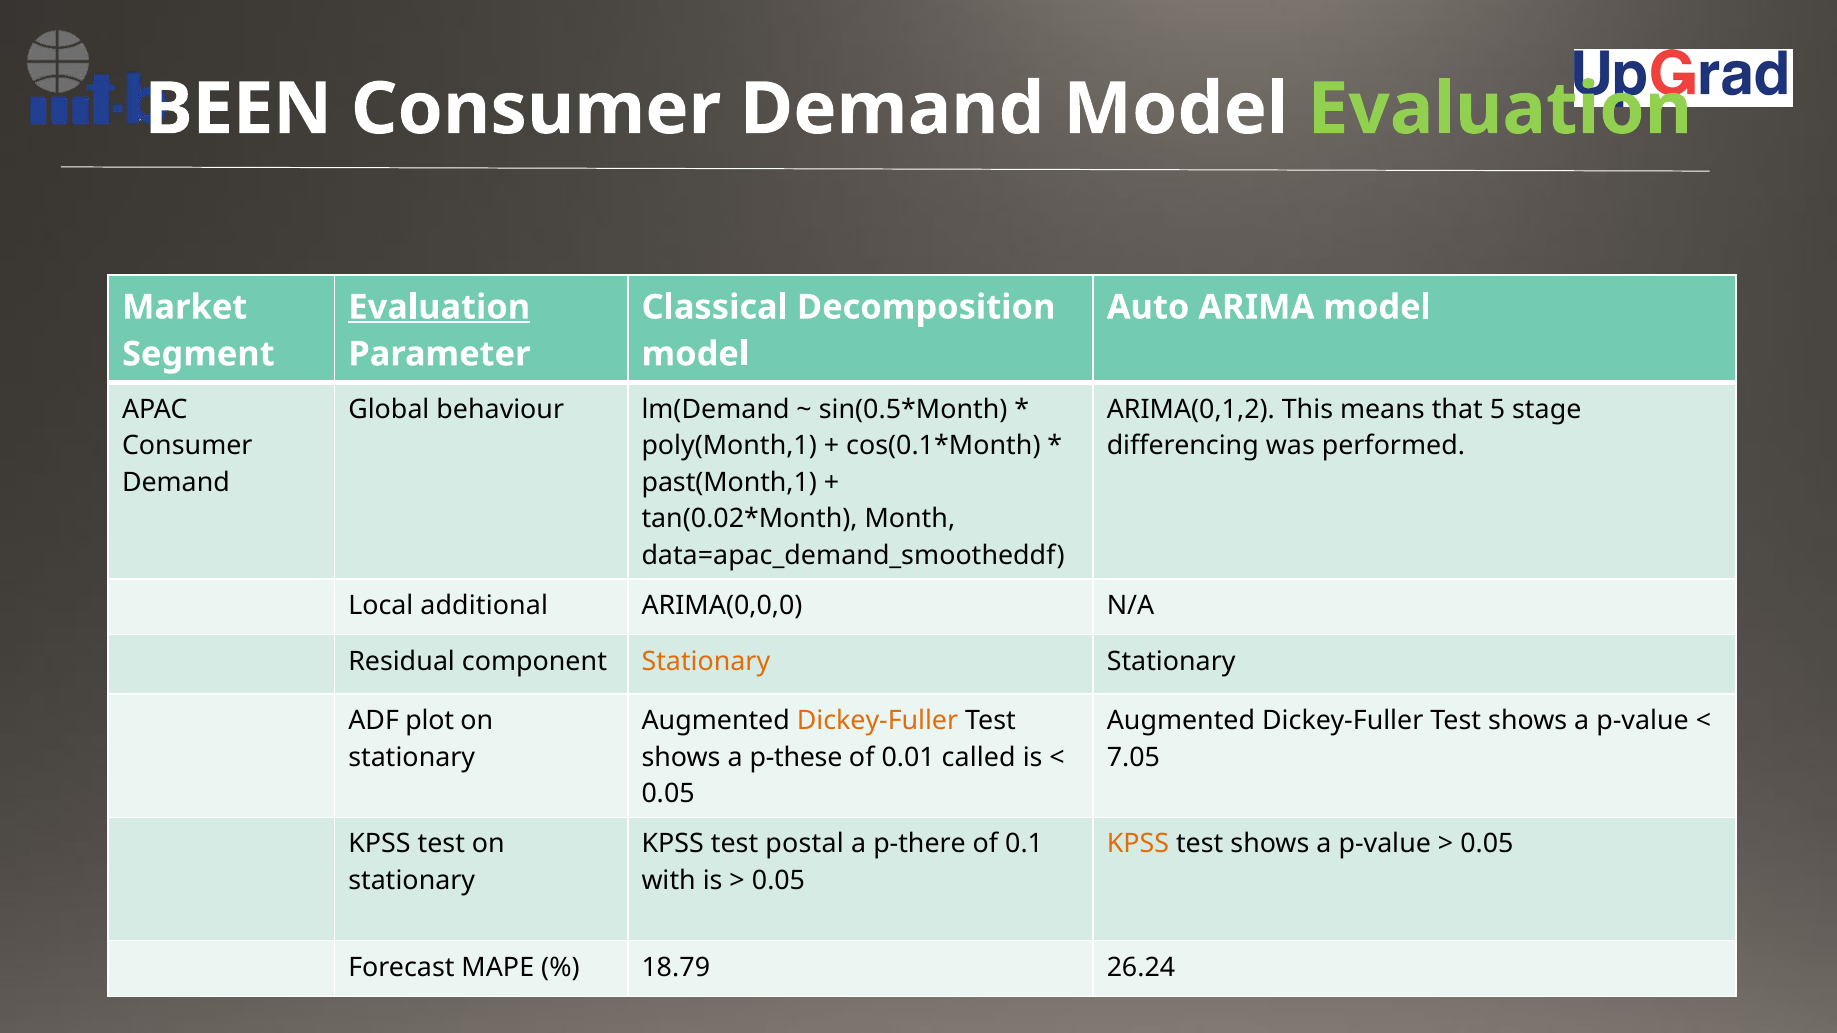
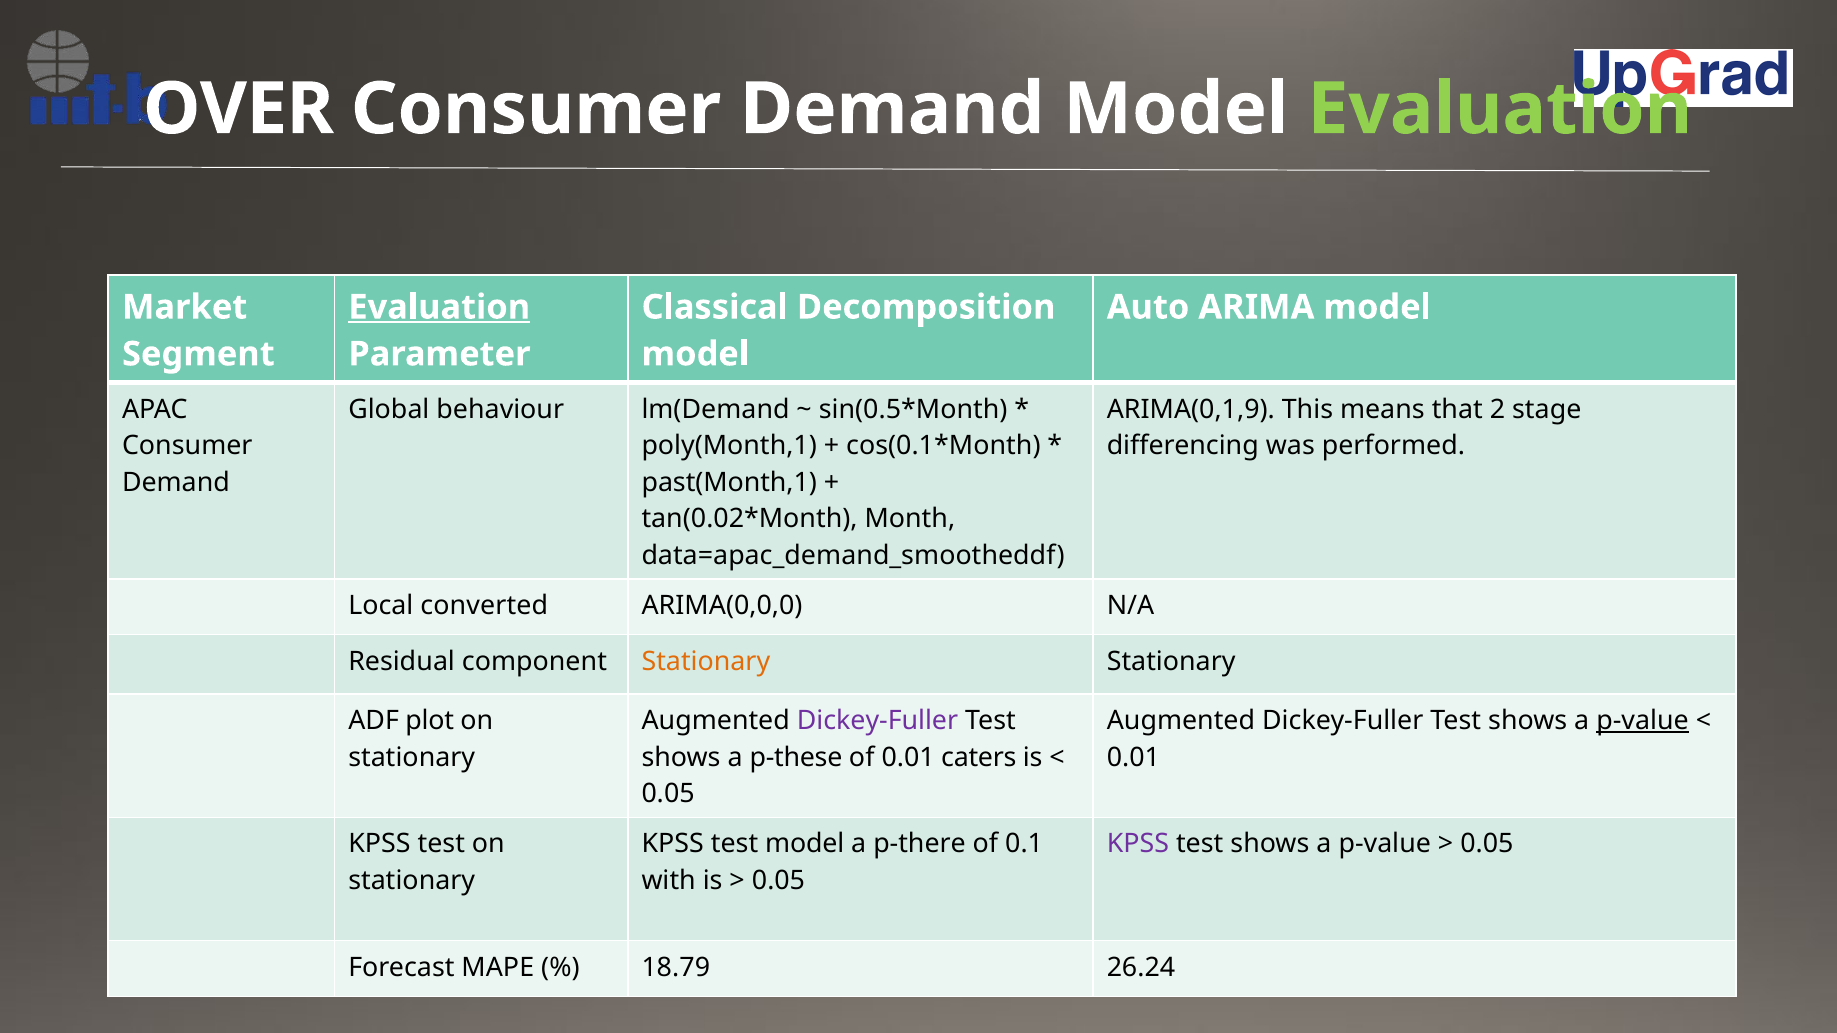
BEEN: BEEN -> OVER (239, 109)
ARIMA(0,1,2: ARIMA(0,1,2 -> ARIMA(0,1,9 (1191, 409)
5: 5 -> 2 (1498, 409)
additional: additional -> converted (484, 606)
Dickey-Fuller colour: orange -> purple (878, 721)
p-value underline: none -> present (1642, 721)
called: called -> caters (979, 757)
7.05: 7.05 -> 0.01 (1133, 757)
test postal: postal -> model (805, 844)
KPSS colour: orange -> purple (1138, 844)
